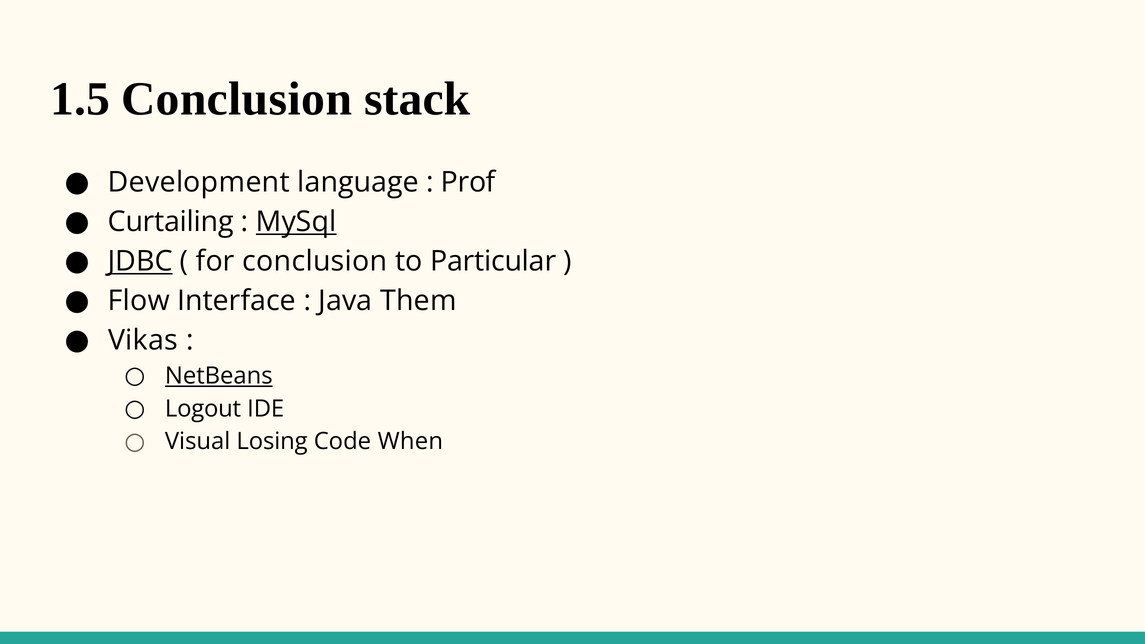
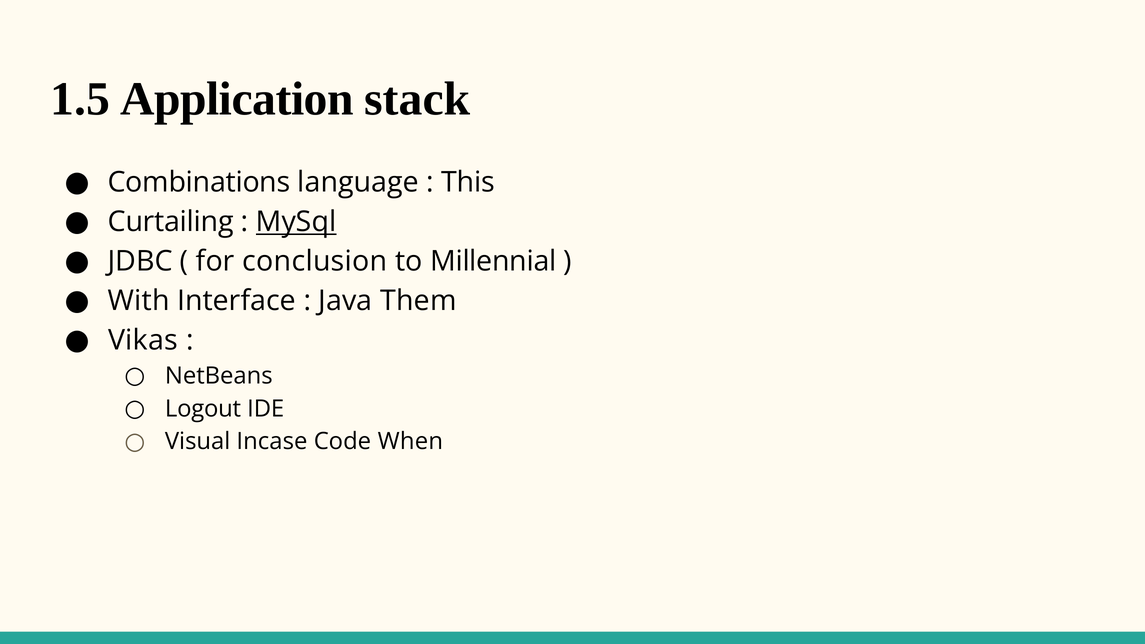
1.5 Conclusion: Conclusion -> Application (237, 99)
Development: Development -> Combinations (199, 182)
Prof: Prof -> This (468, 182)
JDBC underline: present -> none (140, 261)
Particular: Particular -> Millennial (493, 261)
Flow: Flow -> With (139, 301)
NetBeans underline: present -> none (219, 376)
Losing: Losing -> Incase (272, 442)
